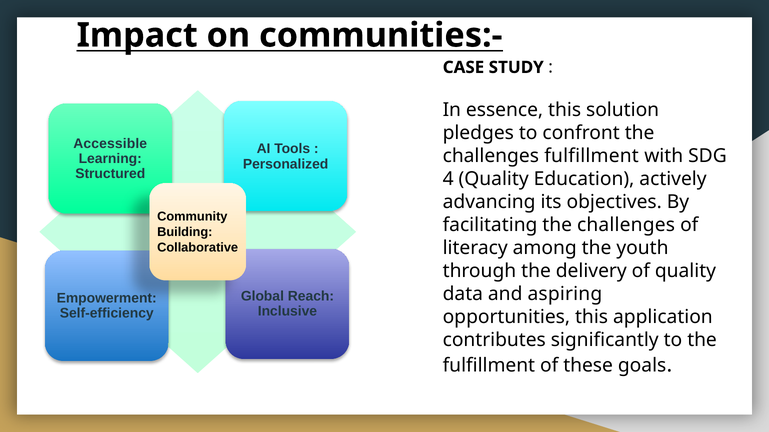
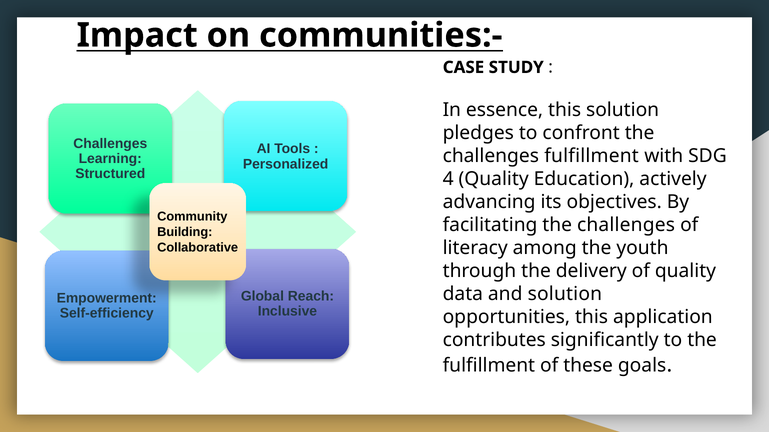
Accessible: Accessible -> Challenges (110, 144)
and aspiring: aspiring -> solution (565, 294)
